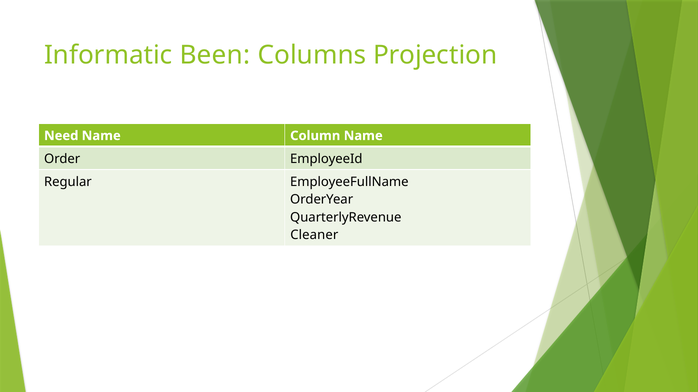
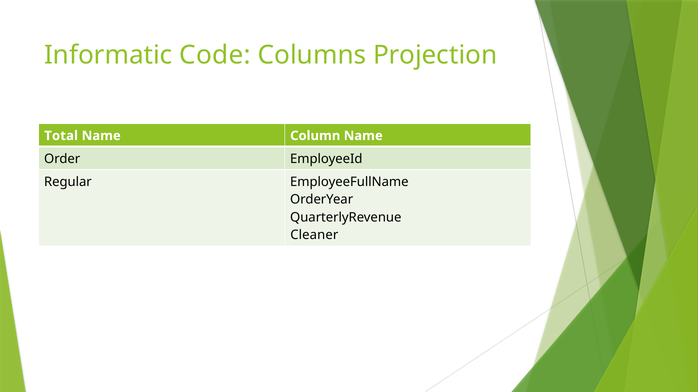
Been: Been -> Code (215, 55)
Need: Need -> Total (61, 136)
